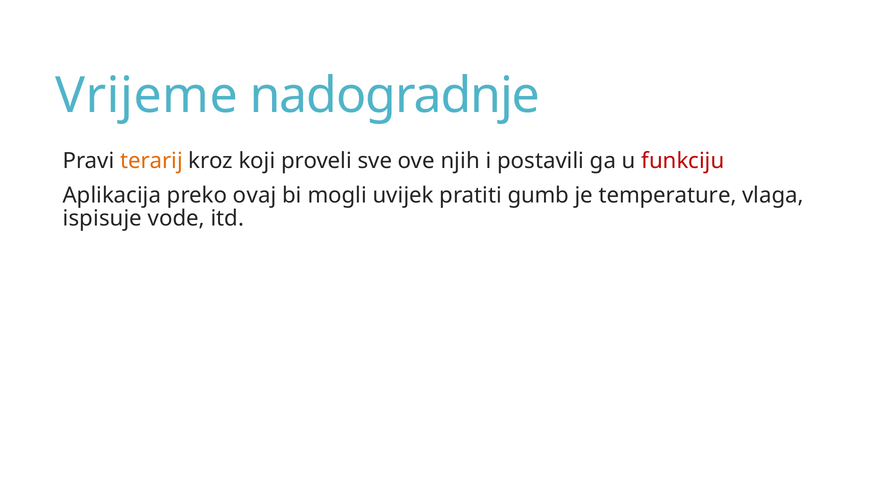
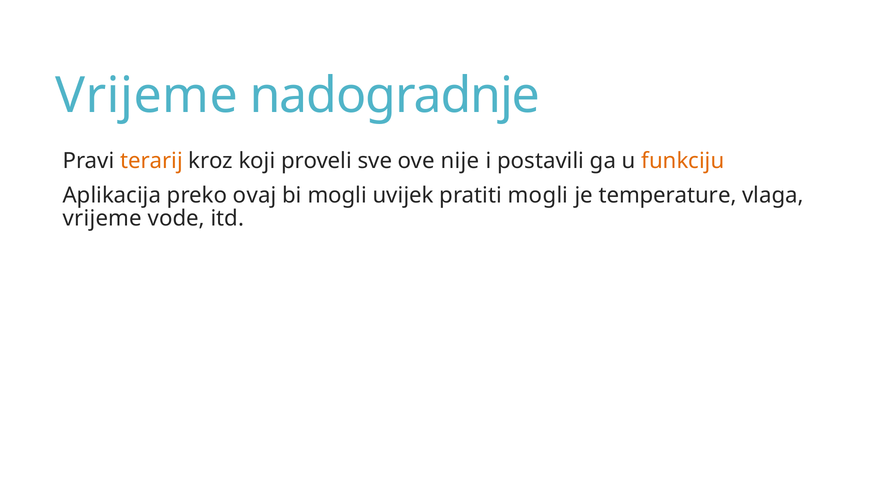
njih: njih -> nije (460, 161)
funkciju colour: red -> orange (683, 161)
pratiti gumb: gumb -> mogli (538, 196)
ispisuje: ispisuje -> vrijeme (102, 218)
